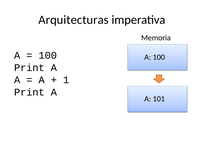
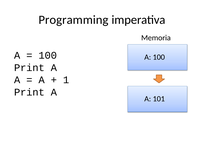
Arquitecturas: Arquitecturas -> Programming (74, 20)
